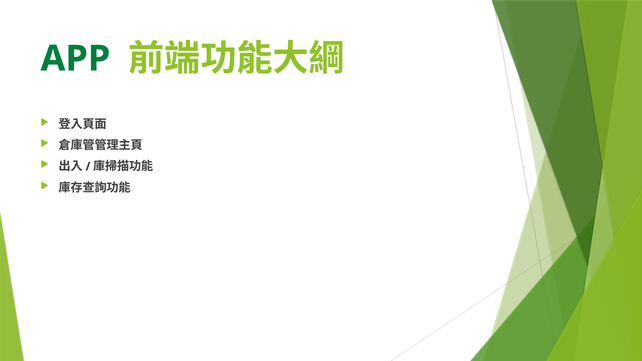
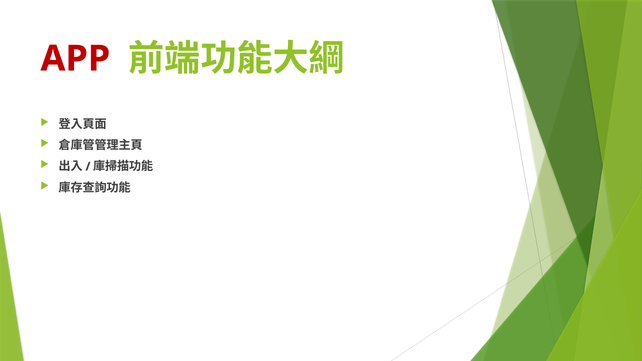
APP colour: green -> red (75, 59)
